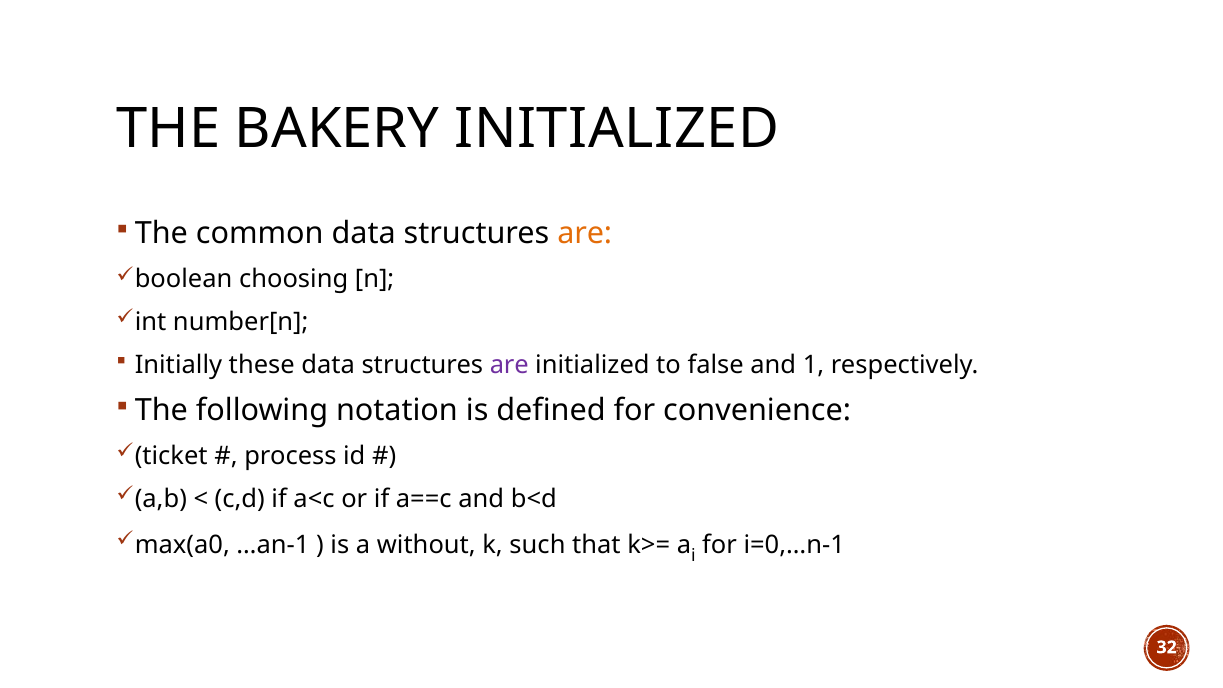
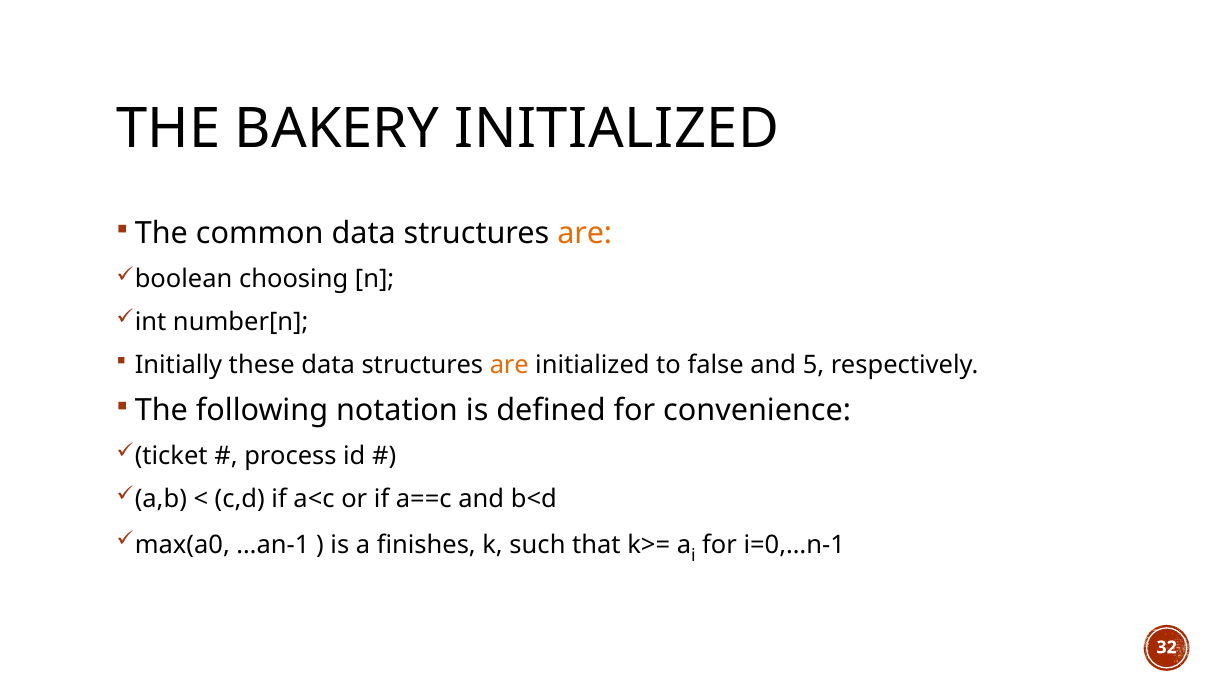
are colour: purple -> orange (509, 365)
1: 1 -> 5 (814, 365)
without: without -> finishes (426, 545)
